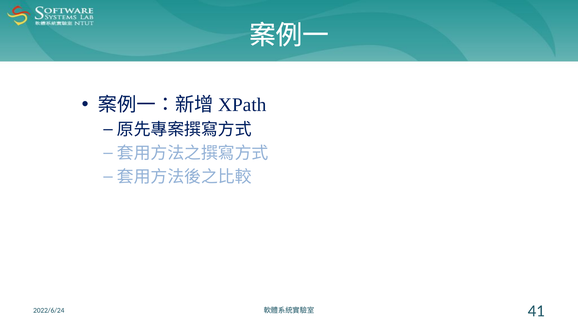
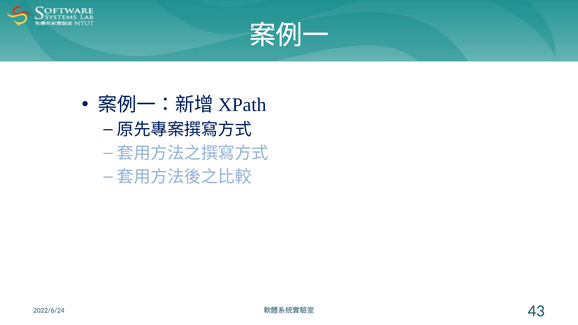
41: 41 -> 43 (536, 311)
